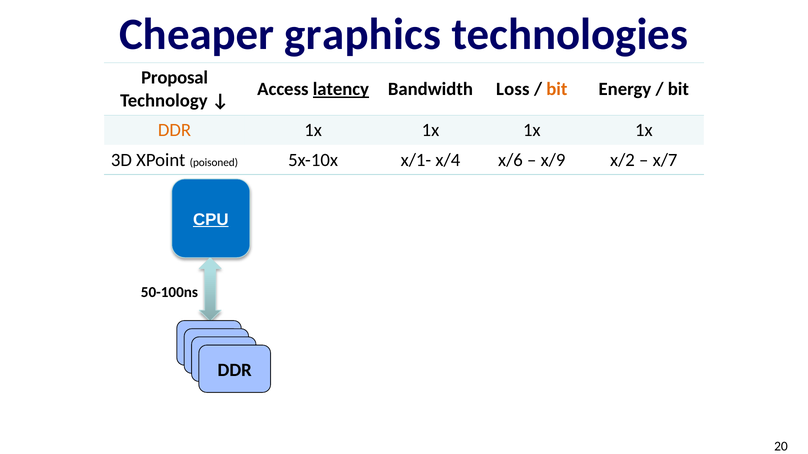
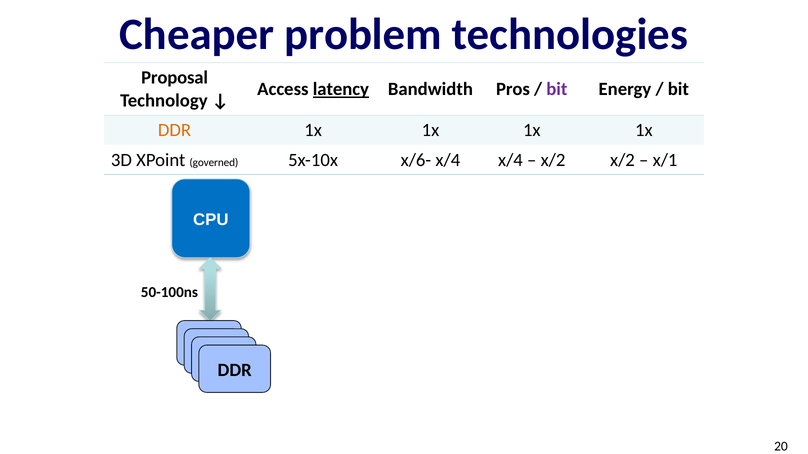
graphics: graphics -> problem (363, 34)
Loss: Loss -> Pros (513, 89)
bit colour: orange -> purple (557, 89)
poisoned: poisoned -> governed (214, 163)
x/1-: x/1- -> x/6- (416, 160)
x/4 x/6: x/6 -> x/4 (510, 160)
x/9: x/9 -> x/2 (553, 160)
x/7: x/7 -> x/1 (665, 160)
CPU underline: present -> none (211, 220)
